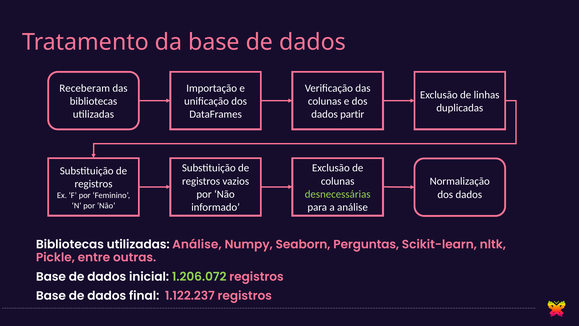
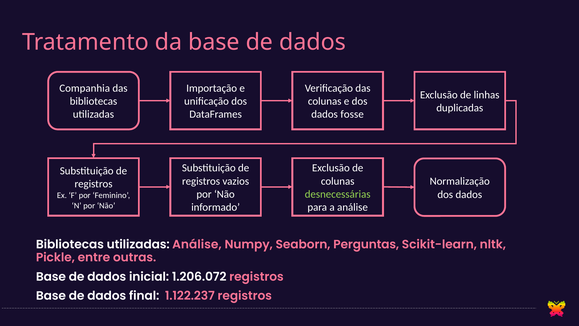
Receberam: Receberam -> Companhia (85, 88)
partir: partir -> fosse (352, 114)
1.206.072 colour: light green -> white (199, 276)
